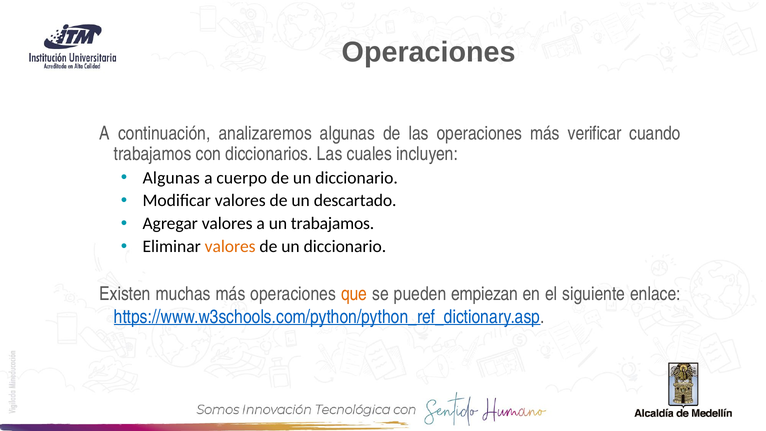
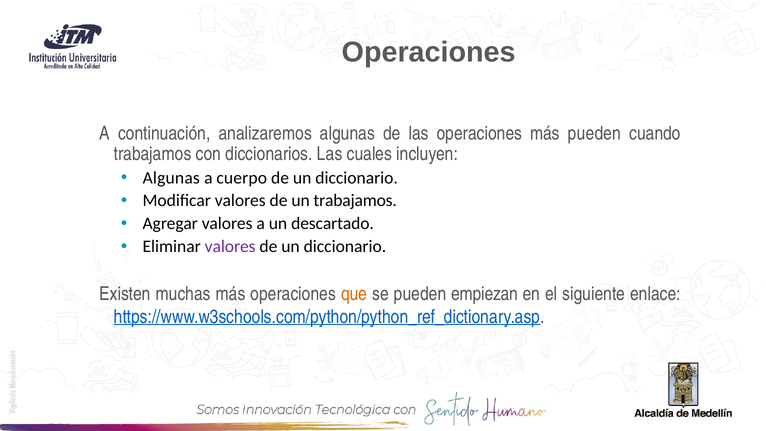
más verificar: verificar -> pueden (595, 133)
un descartado: descartado -> trabajamos (355, 201)
un trabajamos: trabajamos -> descartado (332, 224)
valores colour: orange -> purple (230, 246)
